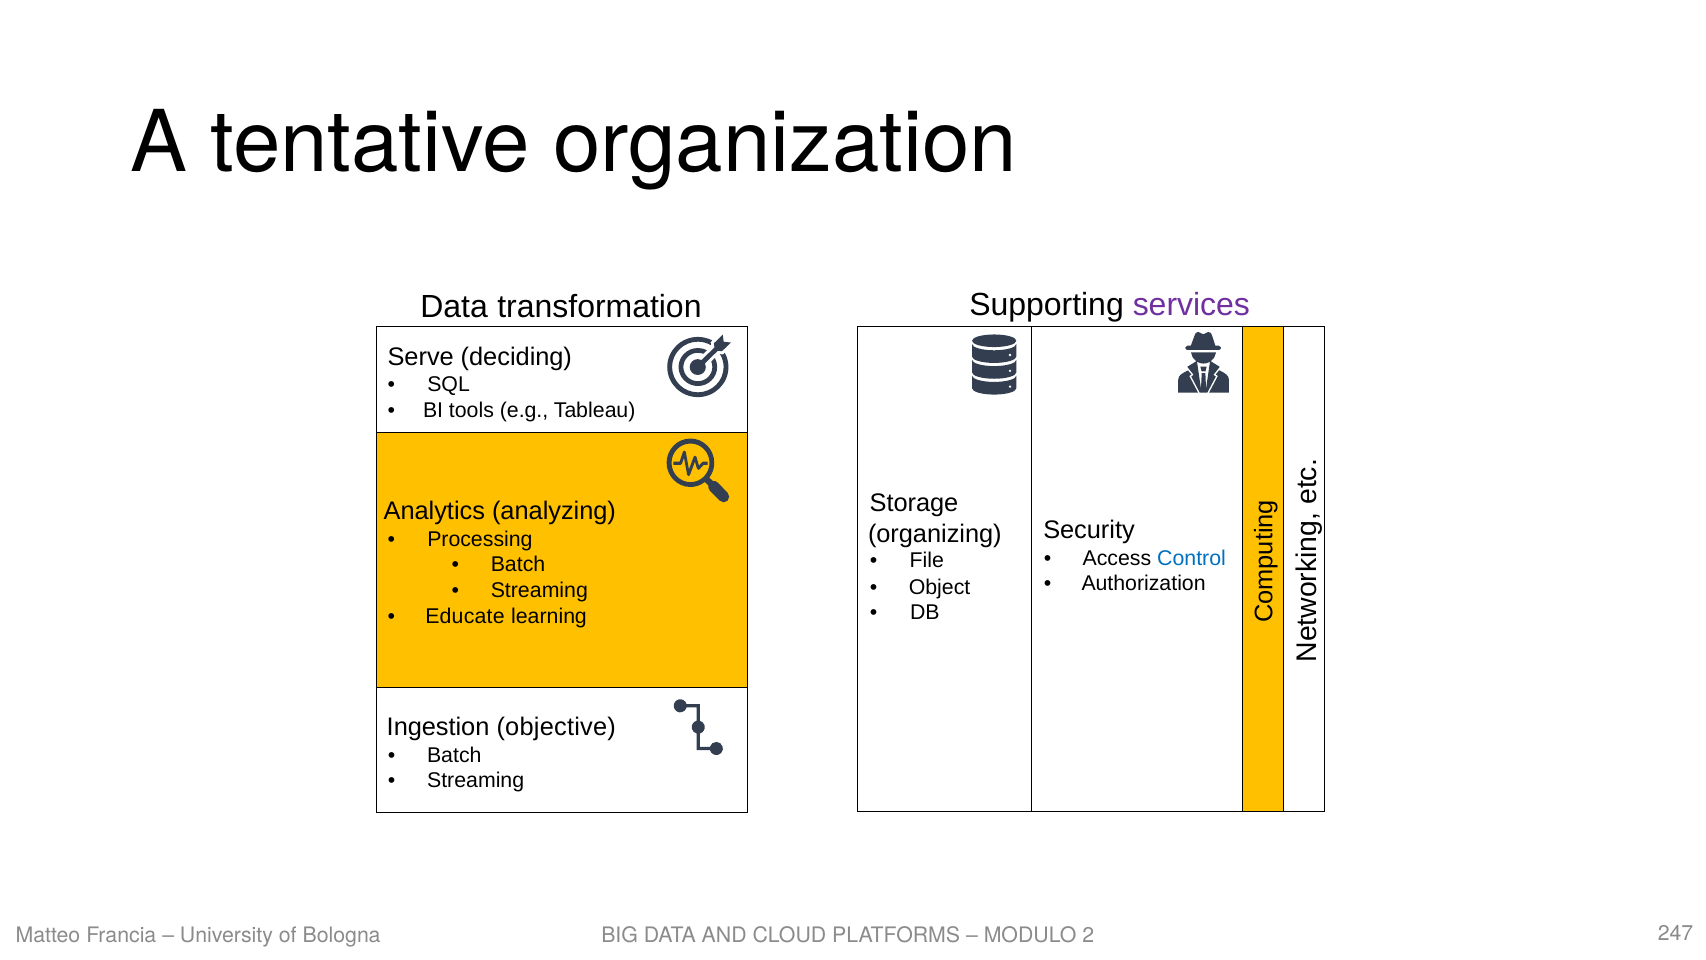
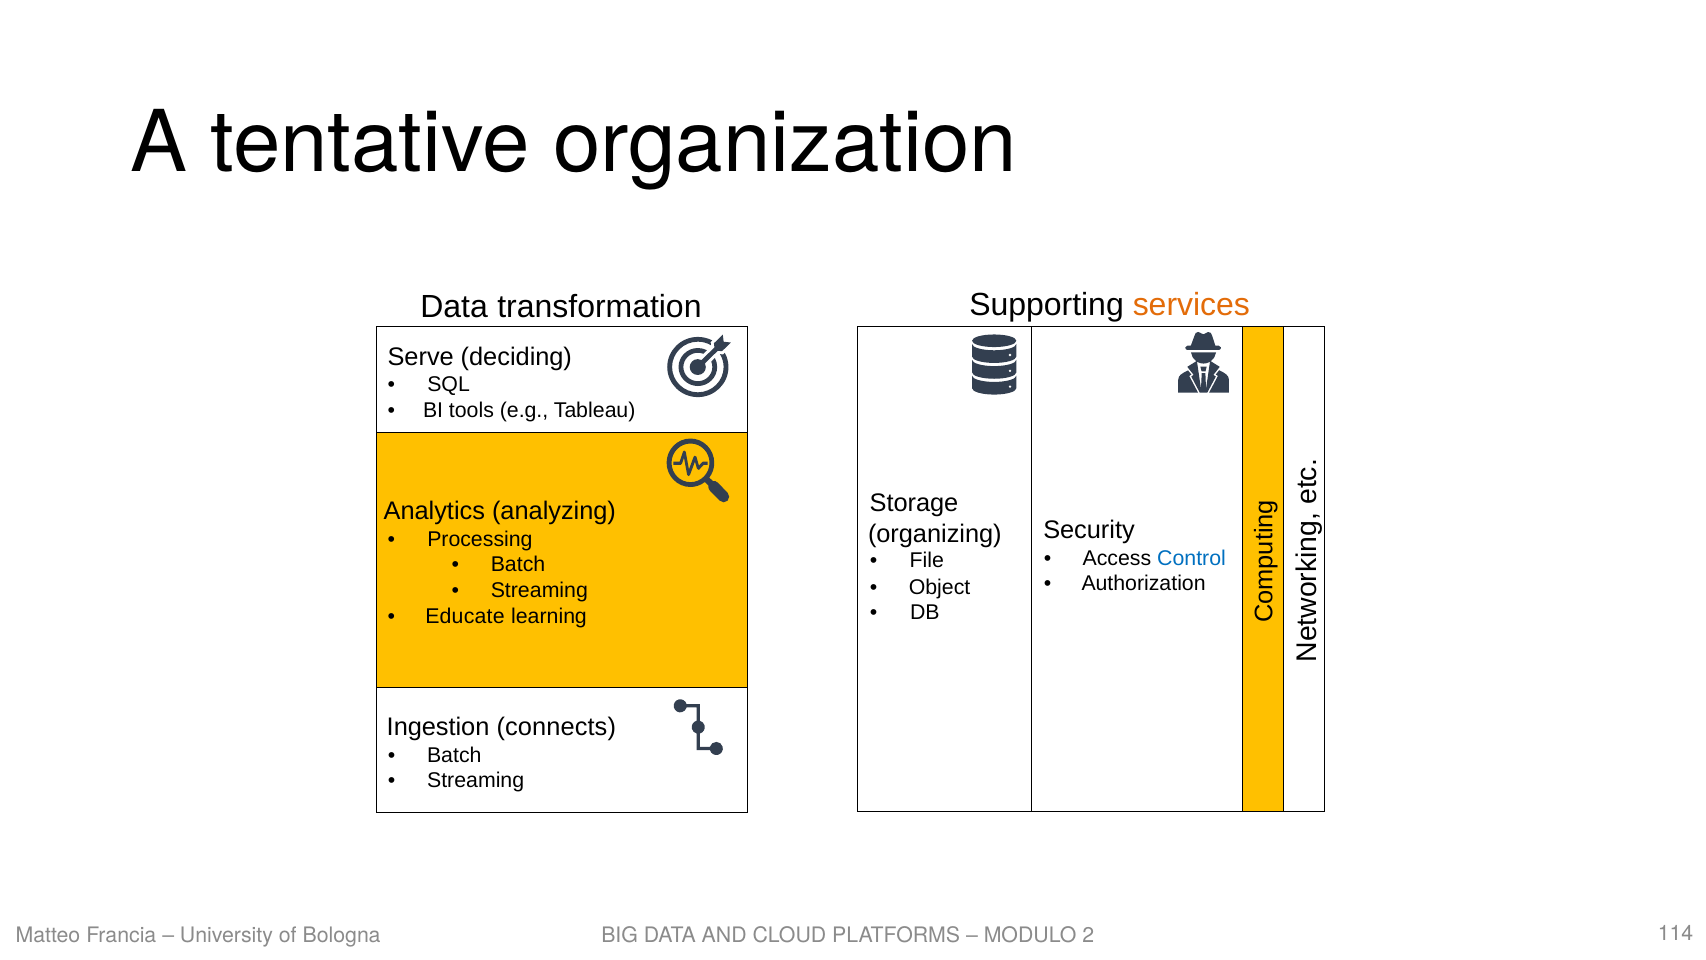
services colour: purple -> orange (1191, 305)
objective: objective -> connects (556, 727)
247: 247 -> 114 (1676, 933)
